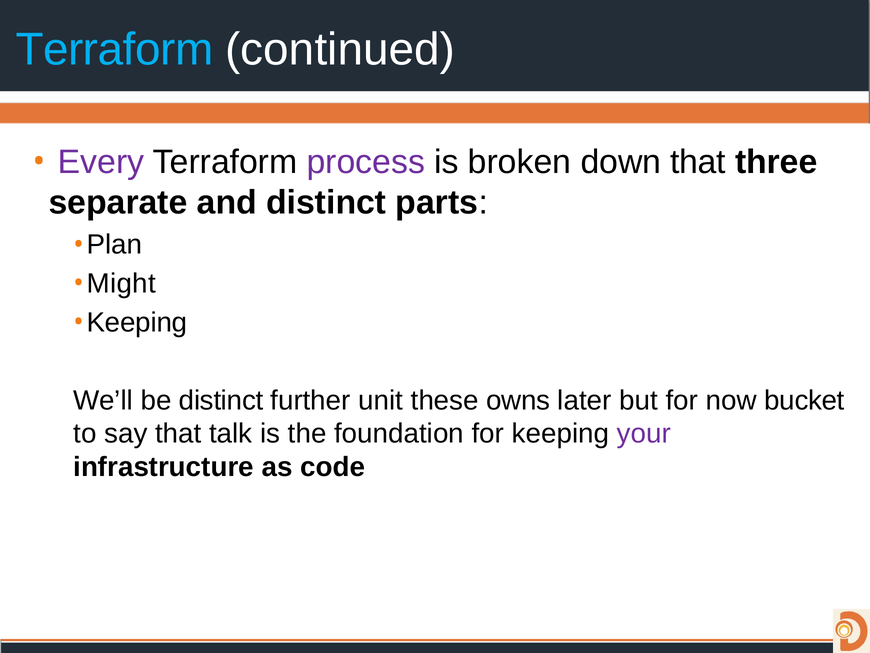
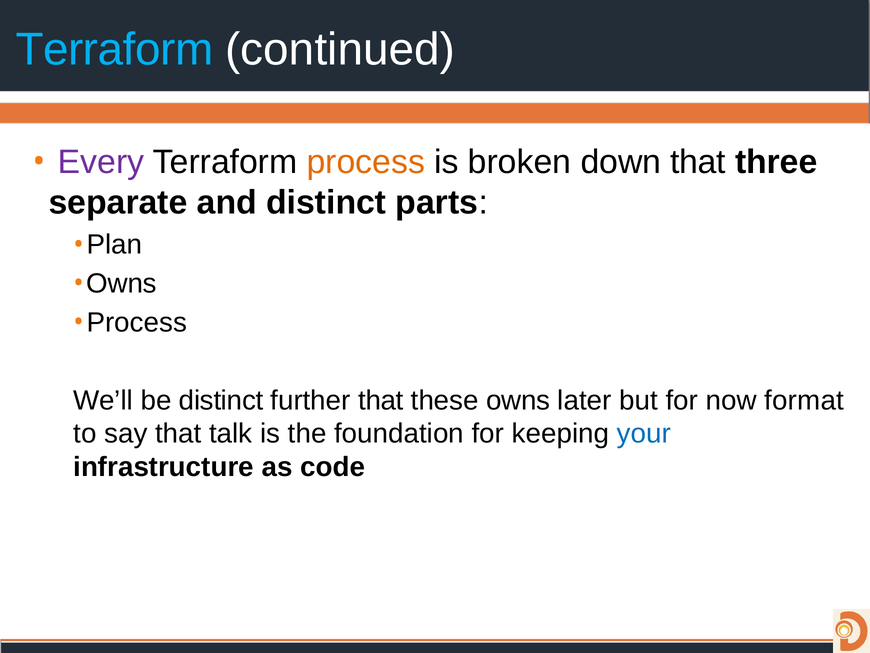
process colour: purple -> orange (366, 162)
Might: Might -> Owns (122, 283)
Keeping: Keeping -> Process (137, 322)
further unit: unit -> that (381, 400)
bucket: bucket -> format (804, 400)
your colour: purple -> blue (644, 433)
